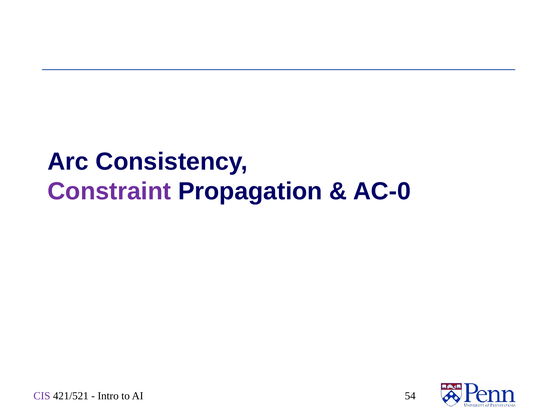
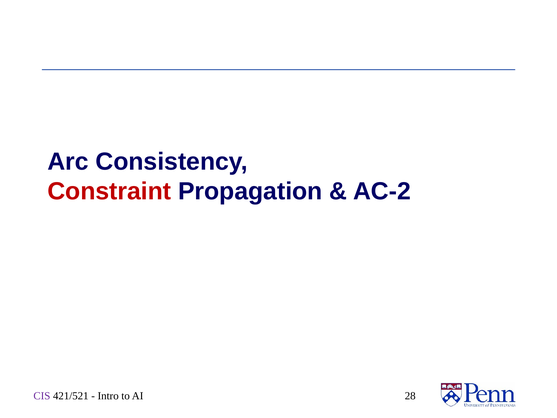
Constraint colour: purple -> red (109, 191)
AC-0: AC-0 -> AC-2 (382, 191)
54: 54 -> 28 (410, 396)
